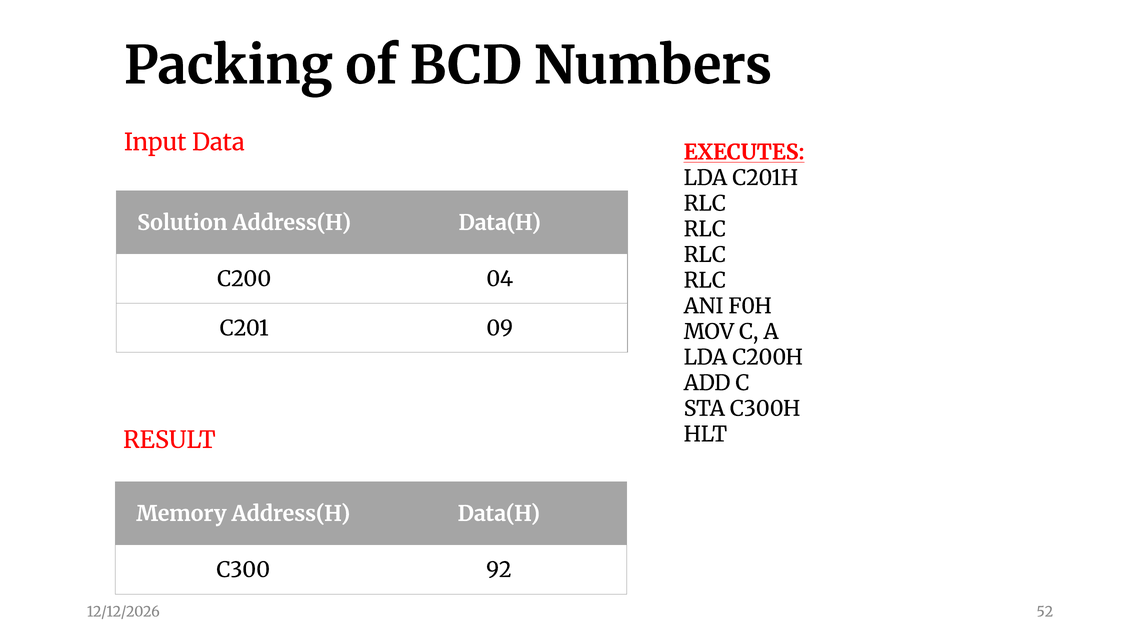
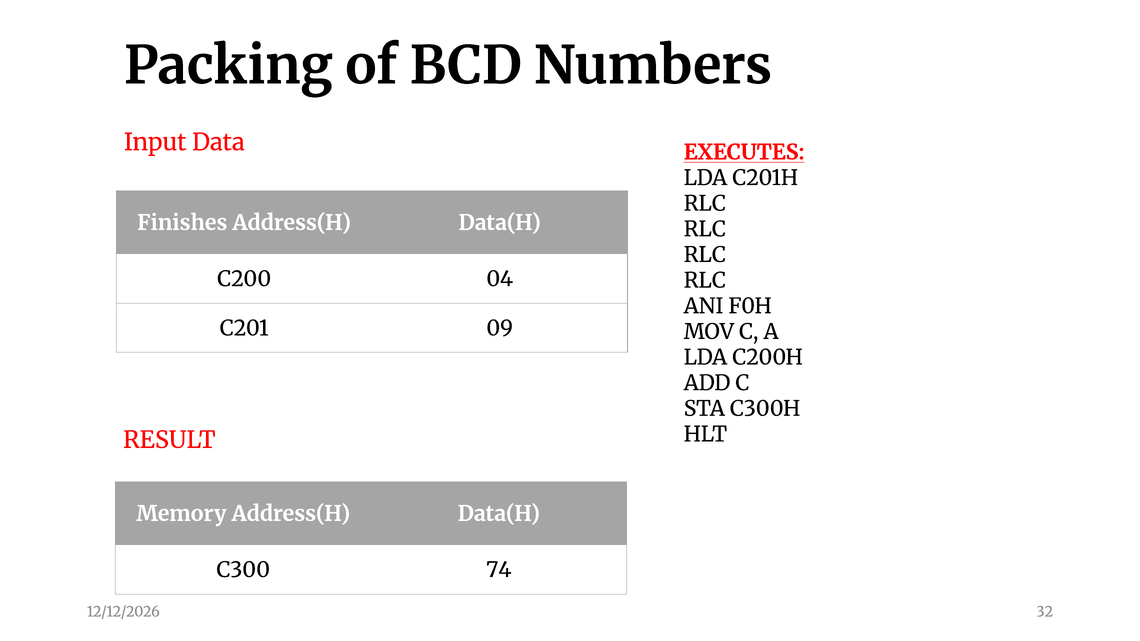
Solution: Solution -> Finishes (182, 223)
92: 92 -> 74 (499, 570)
52: 52 -> 32 (1045, 612)
